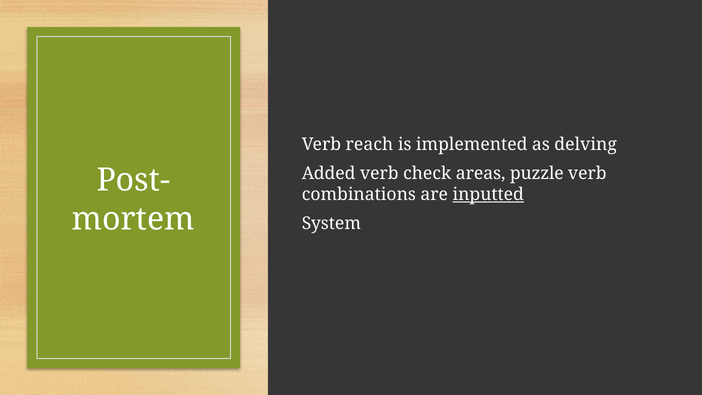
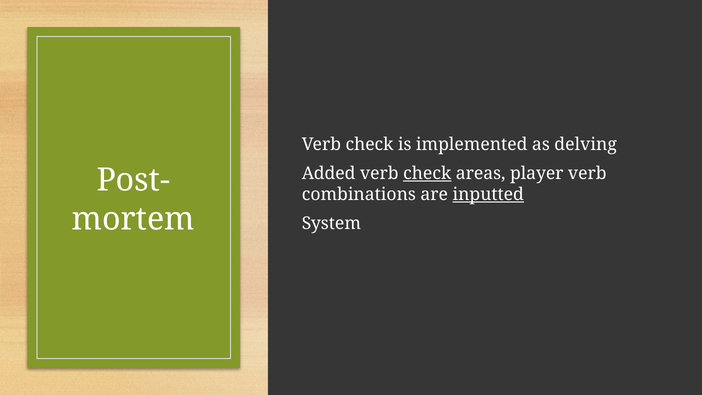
reach: reach -> check (370, 144)
check underline: none -> present (427, 173)
puzzle: puzzle -> player (537, 173)
